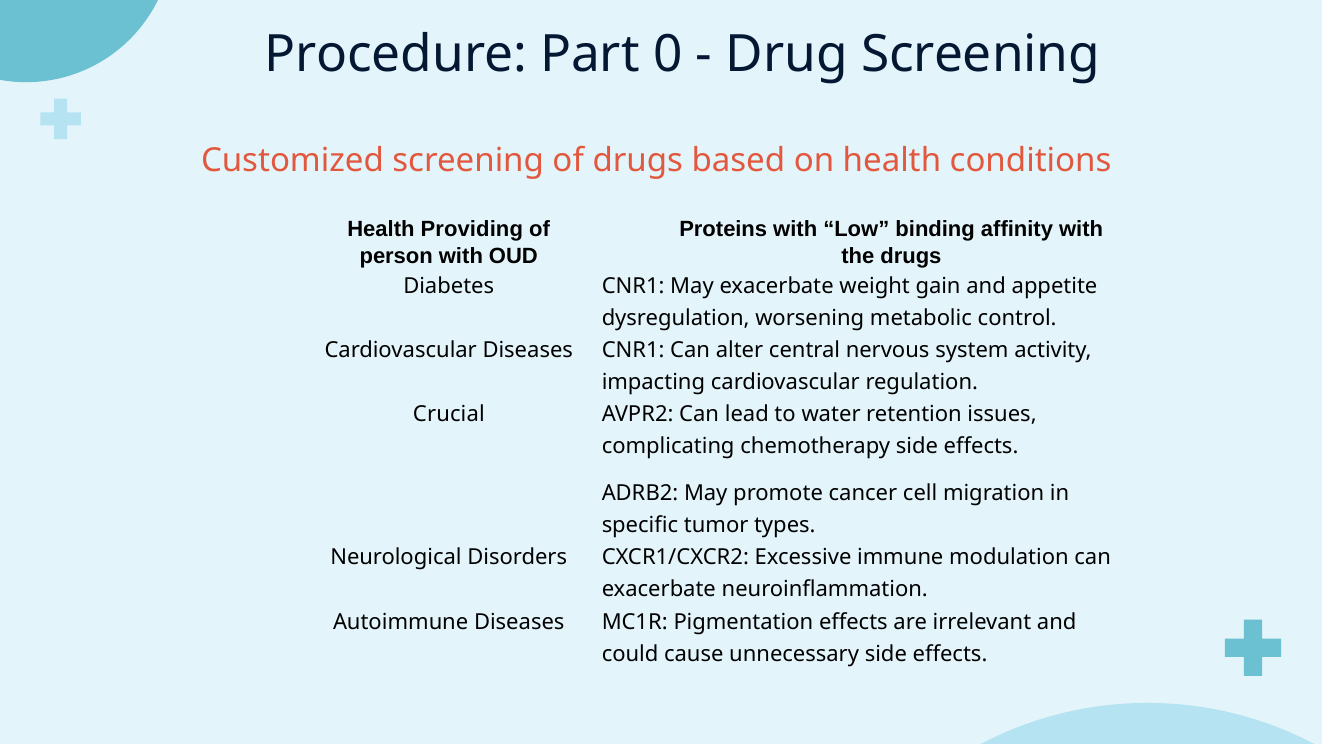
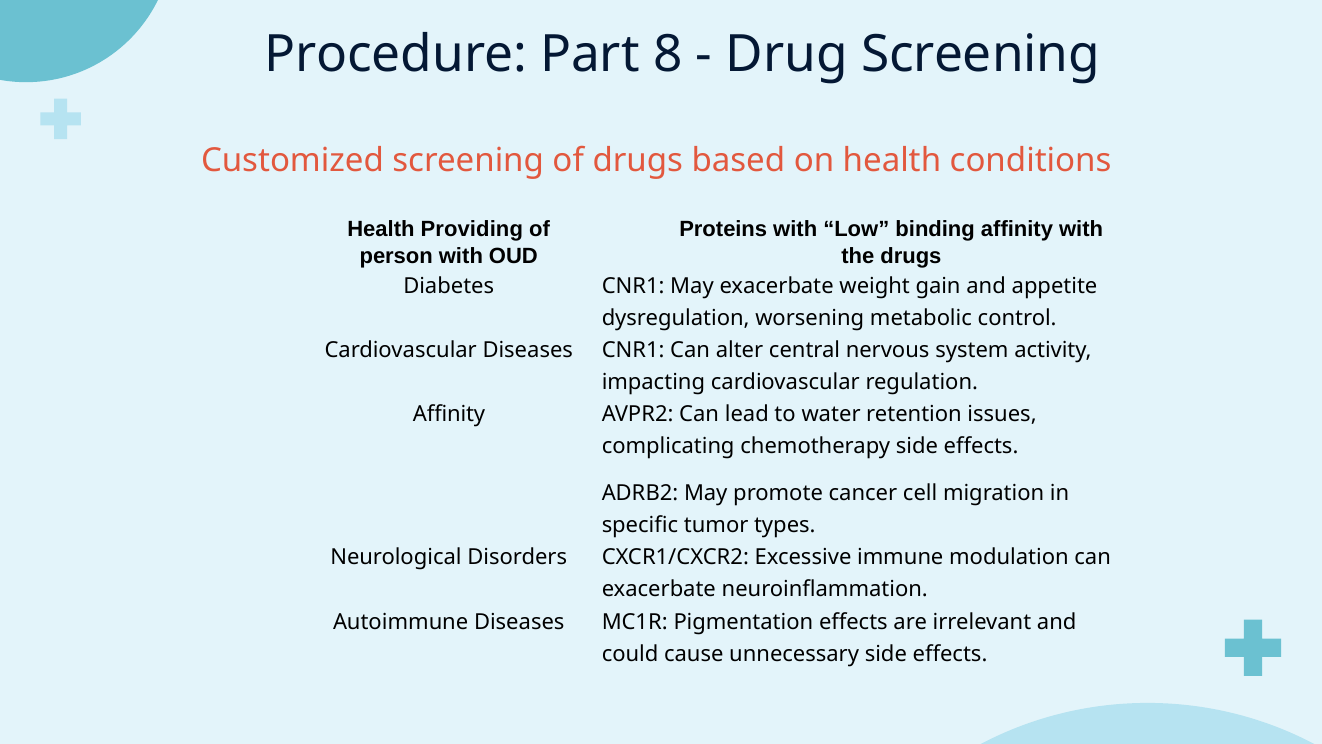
0: 0 -> 8 (668, 55)
Crucial: Crucial -> Affinity (449, 414)
